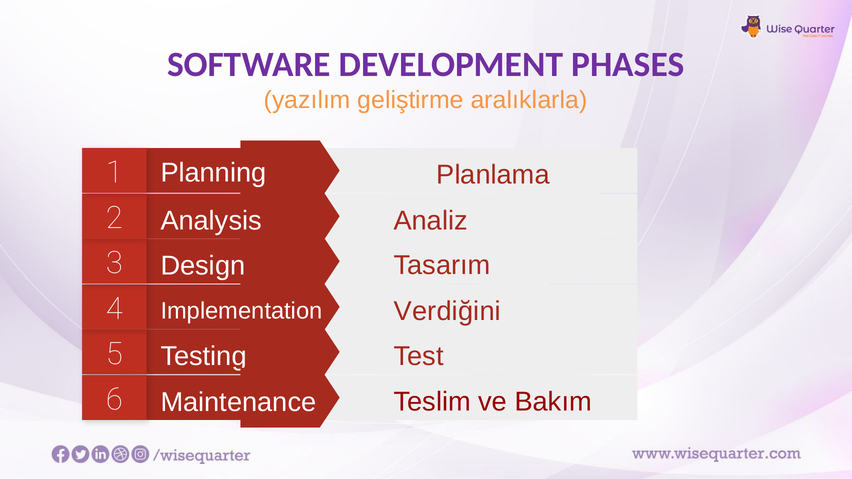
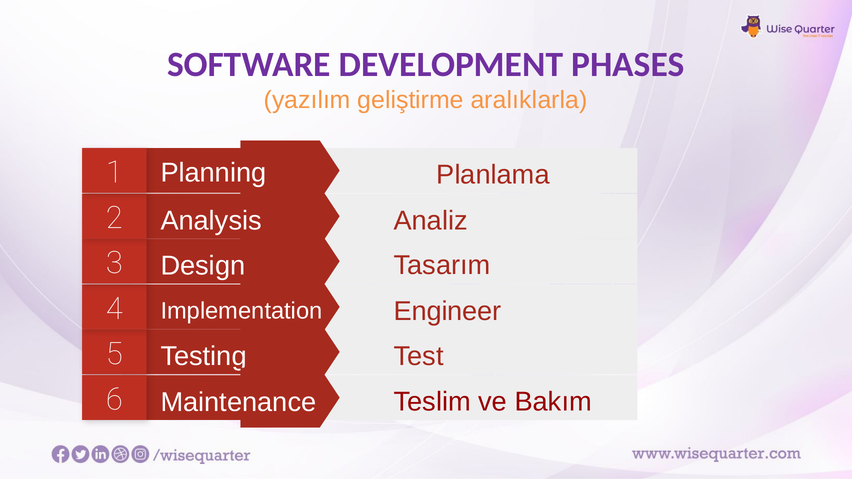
Verdiğini: Verdiğini -> Engineer (448, 311)
